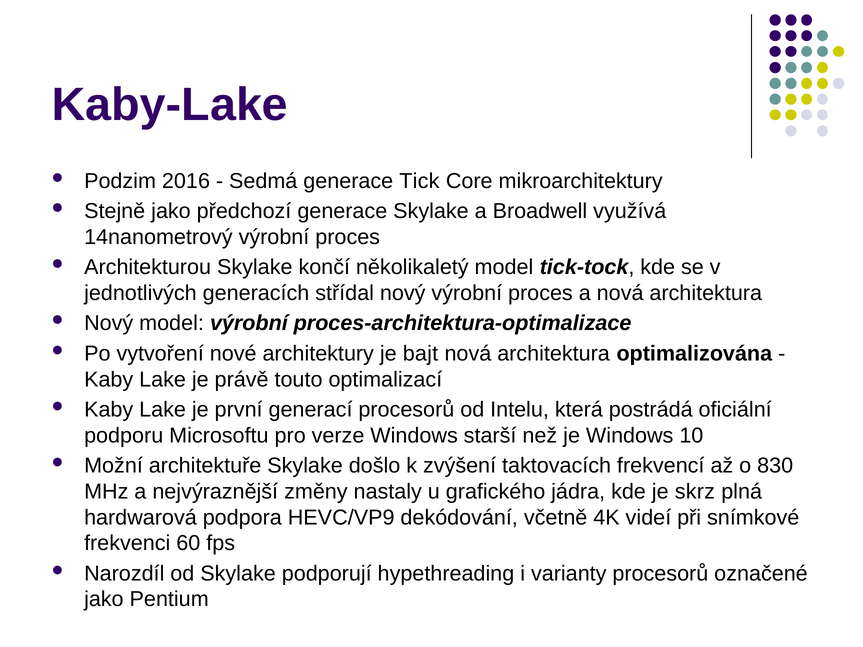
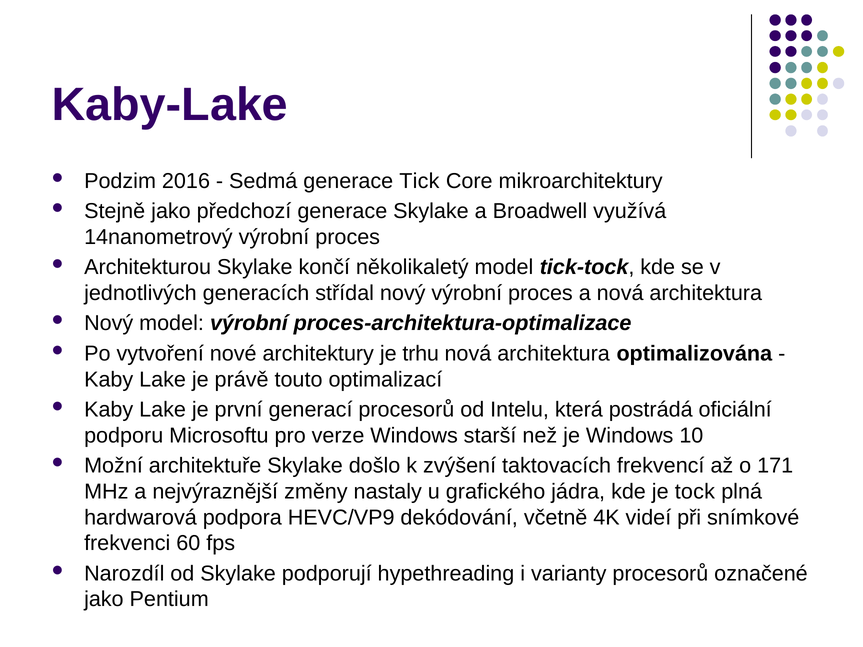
bajt: bajt -> trhu (421, 354)
830: 830 -> 171 (775, 466)
skrz: skrz -> tock (695, 492)
